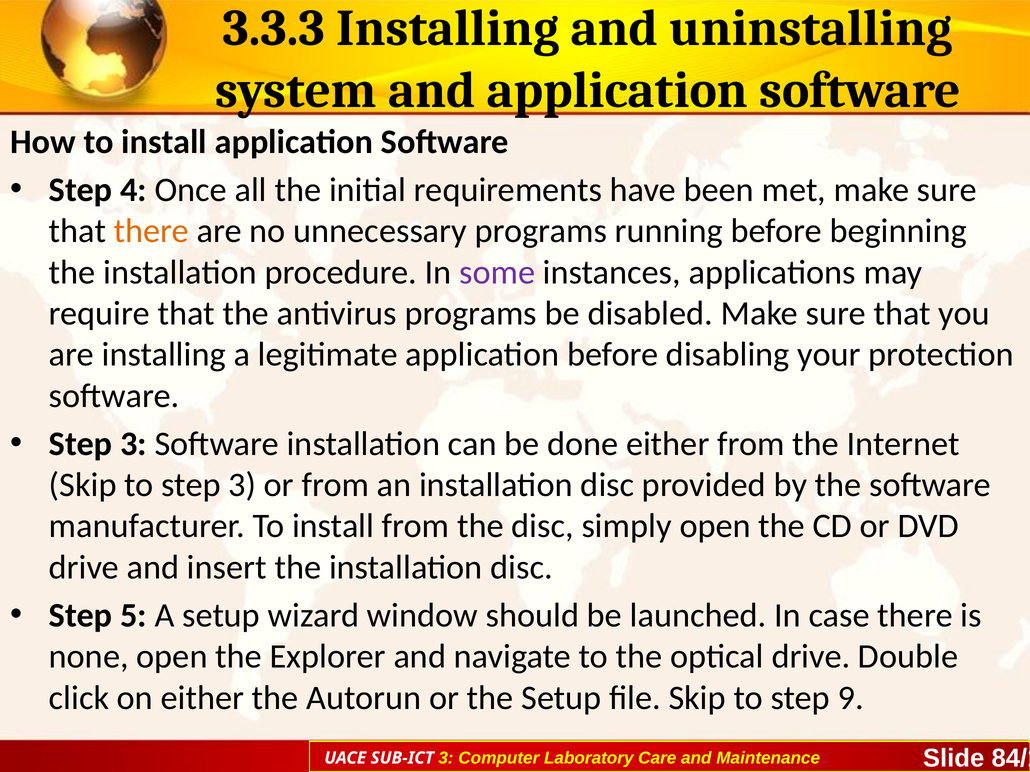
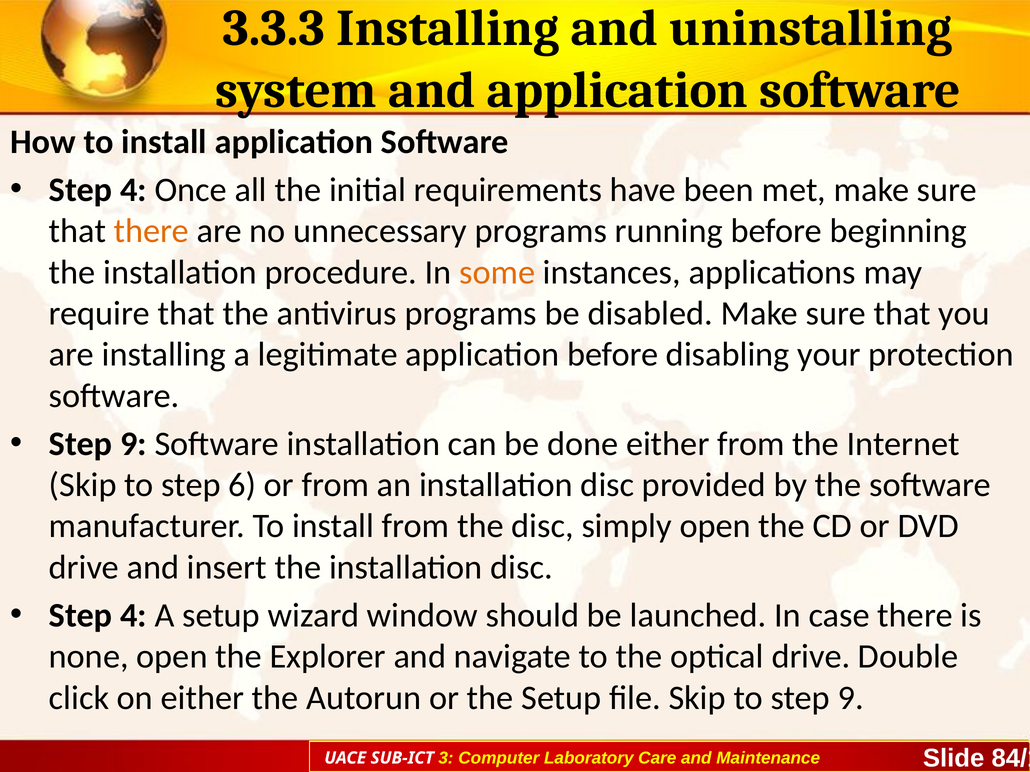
some colour: purple -> orange (497, 272)
3: 3 -> 9 (133, 444)
to step 3: 3 -> 6 (242, 485)
5: 5 -> 4 (133, 616)
